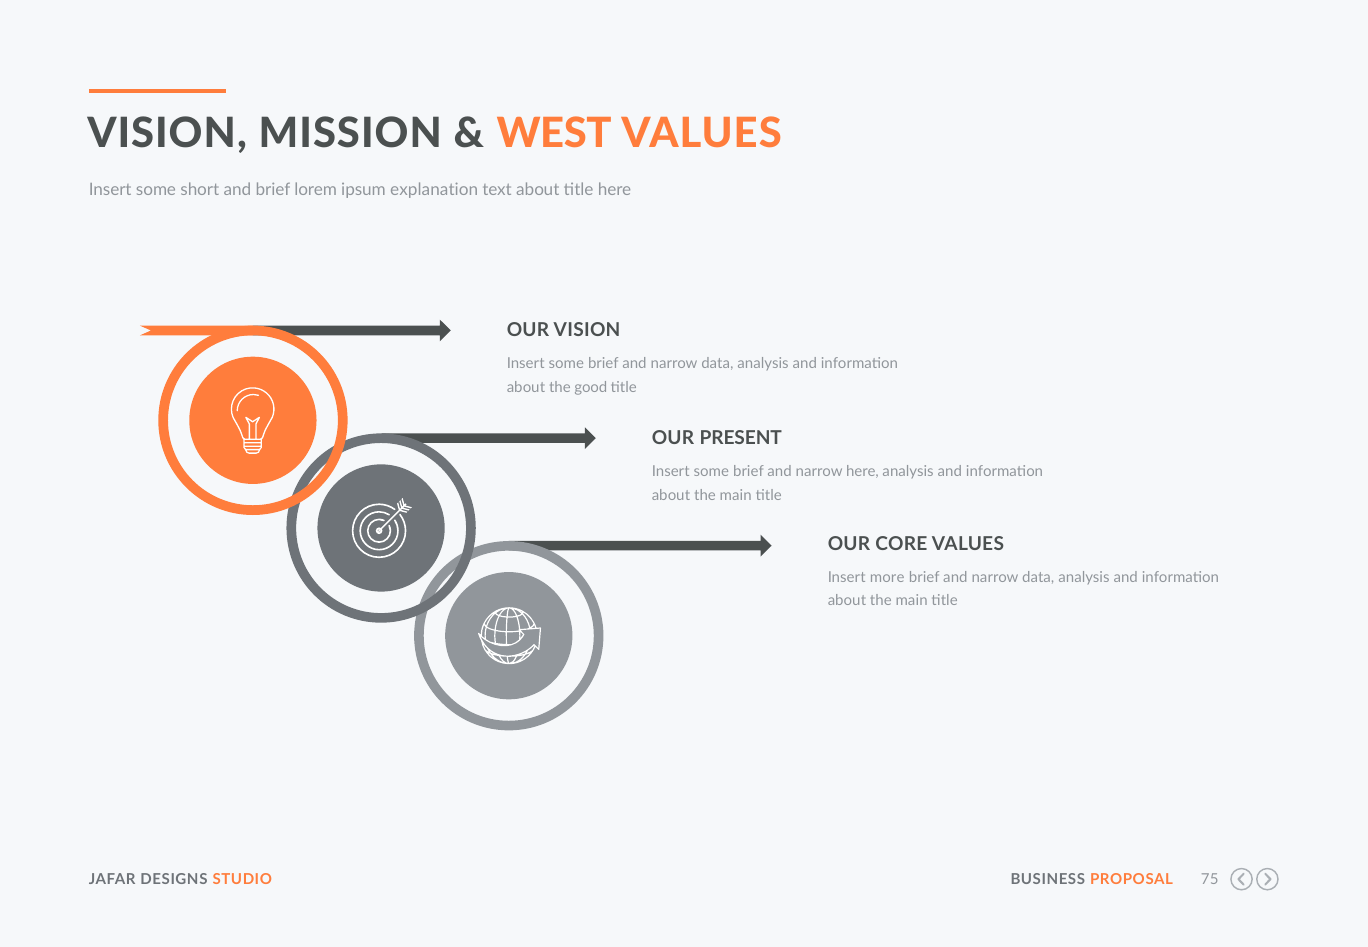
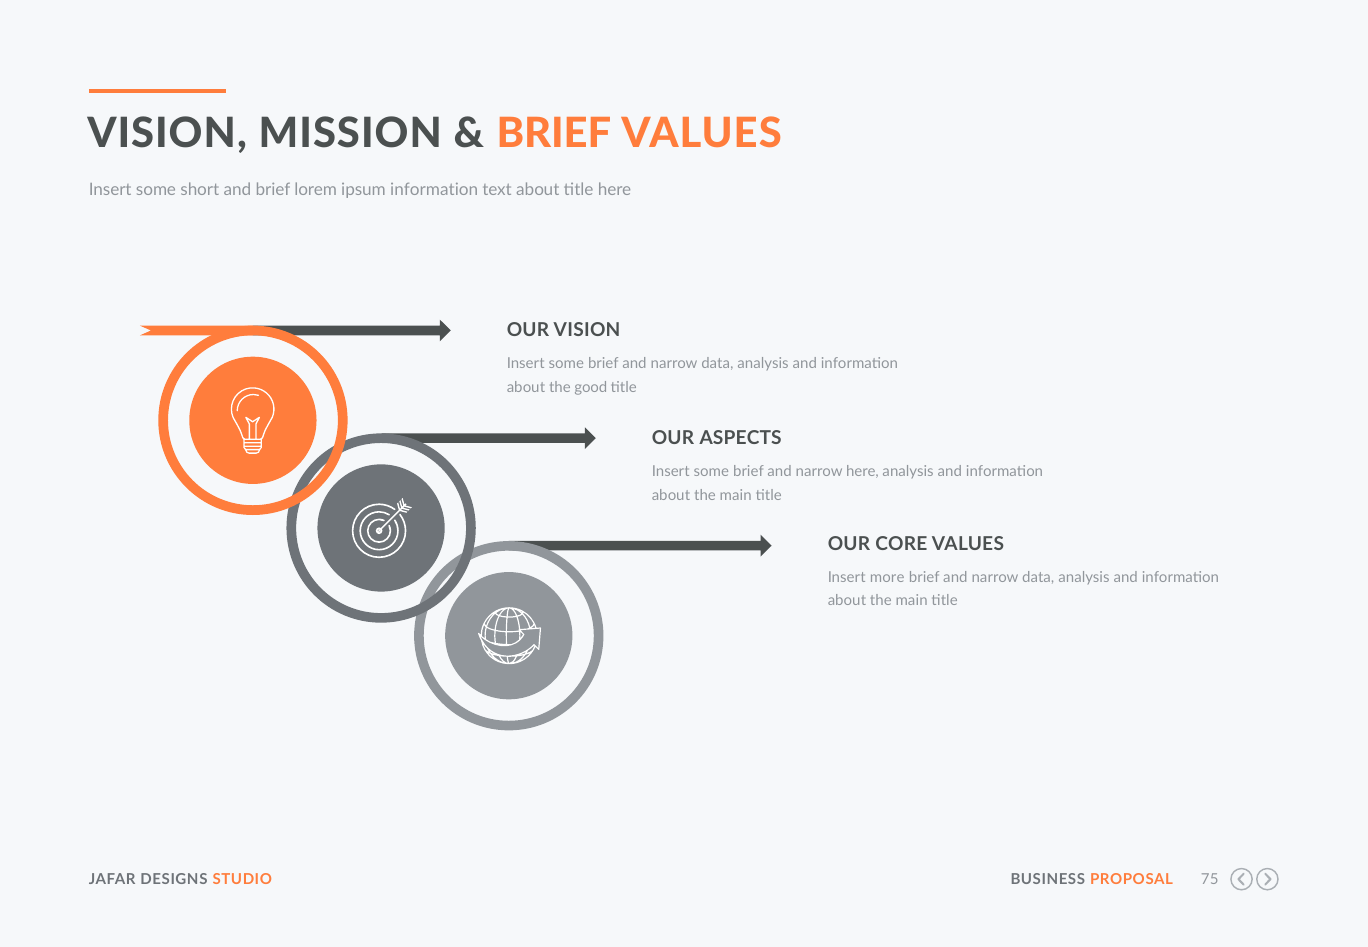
WEST: WEST -> BRIEF (554, 134)
ipsum explanation: explanation -> information (434, 190)
PRESENT: PRESENT -> ASPECTS (741, 439)
